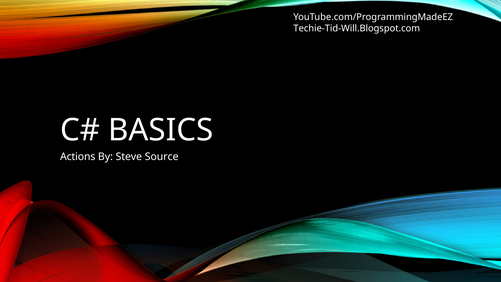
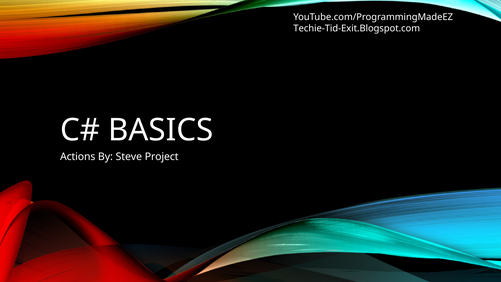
Techie-Tid-Will.Blogspot.com: Techie-Tid-Will.Blogspot.com -> Techie-Tid-Exit.Blogspot.com (357, 28)
Source: Source -> Project (162, 157)
